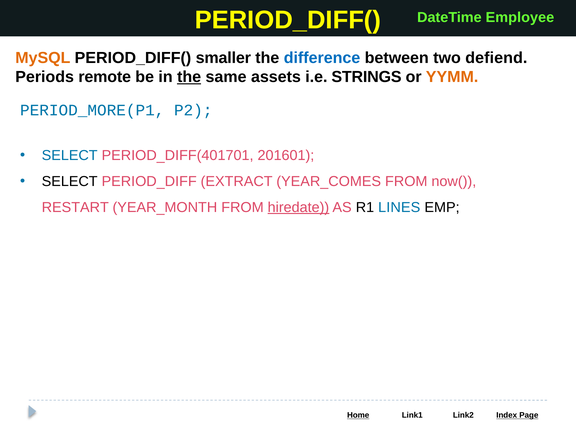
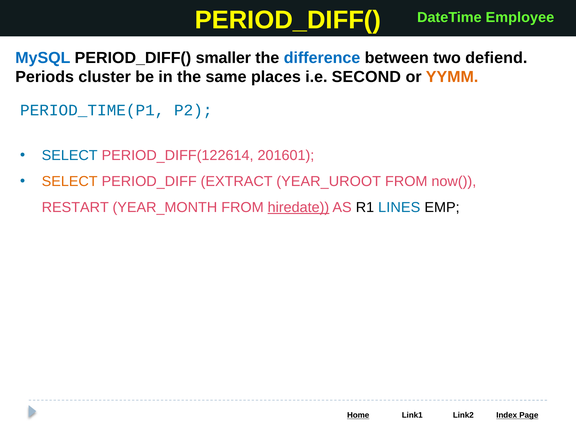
MySQL colour: orange -> blue (43, 58)
remote: remote -> cluster (105, 77)
the underline: present -> none (189, 77)
assets: assets -> places (276, 77)
STRINGS: STRINGS -> SECOND (366, 77)
PERIOD_MORE(P1: PERIOD_MORE(P1 -> PERIOD_TIME(P1 (92, 110)
PERIOD_DIFF(401701: PERIOD_DIFF(401701 -> PERIOD_DIFF(122614 (178, 156)
SELECT colour: black -> orange (70, 181)
YEAR_COMES: YEAR_COMES -> YEAR_UROOT (329, 181)
